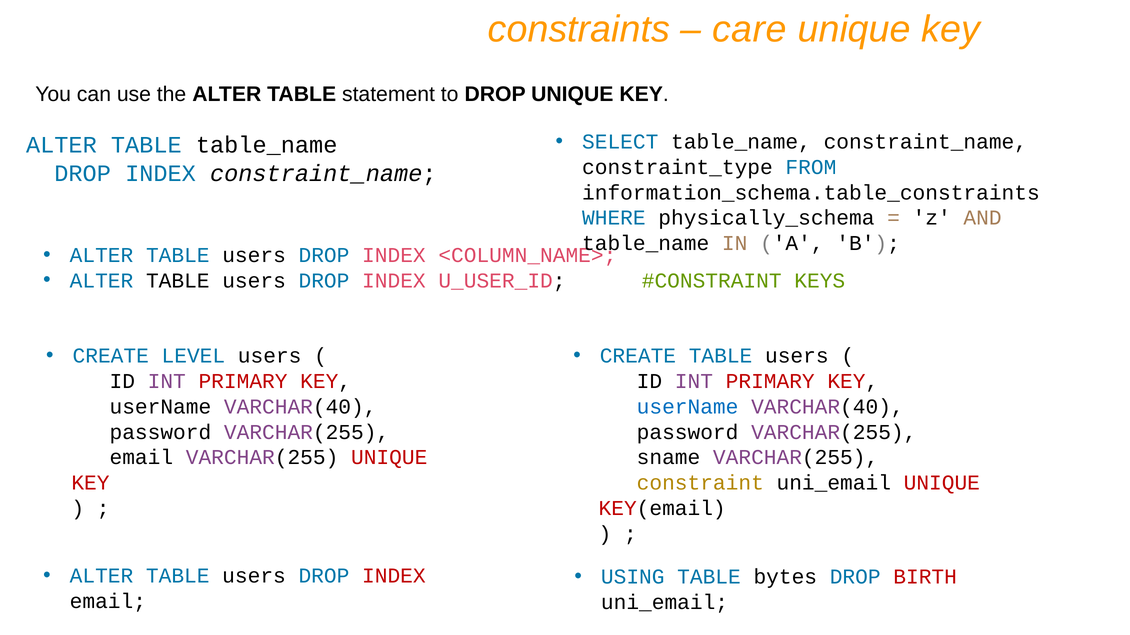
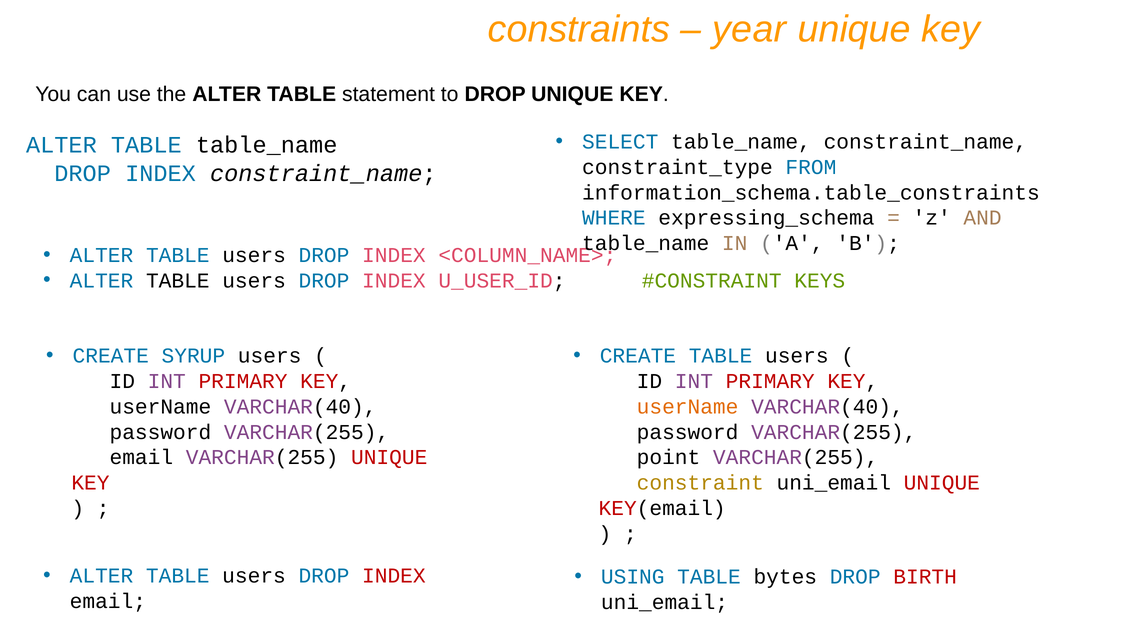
care: care -> year (749, 29)
physically_schema: physically_schema -> expressing_schema (766, 218)
LEVEL: LEVEL -> SYRUP (193, 356)
userName colour: blue -> orange (688, 407)
sname: sname -> point (669, 458)
